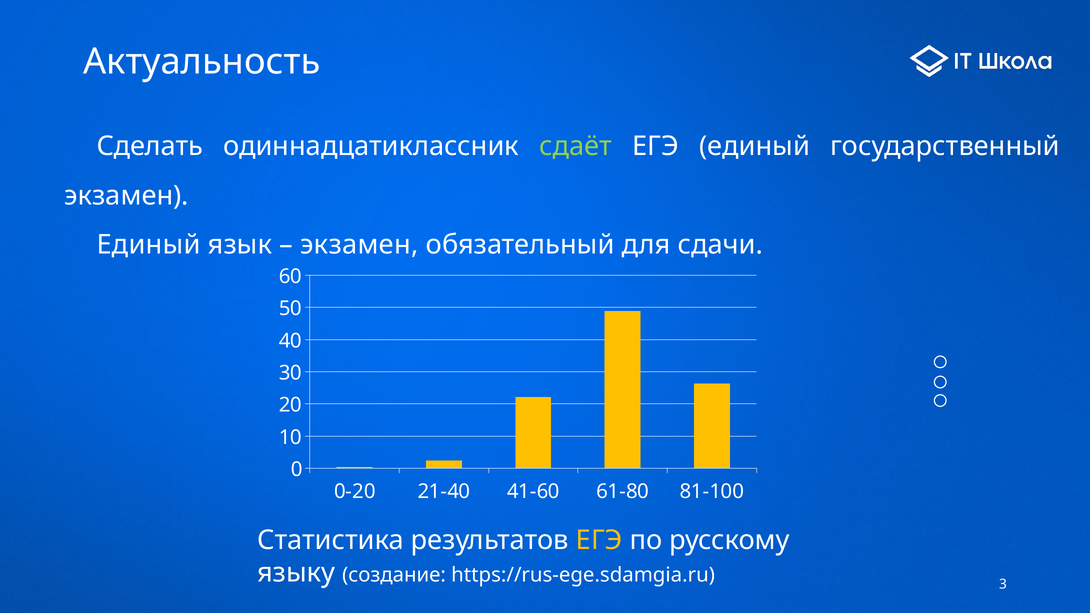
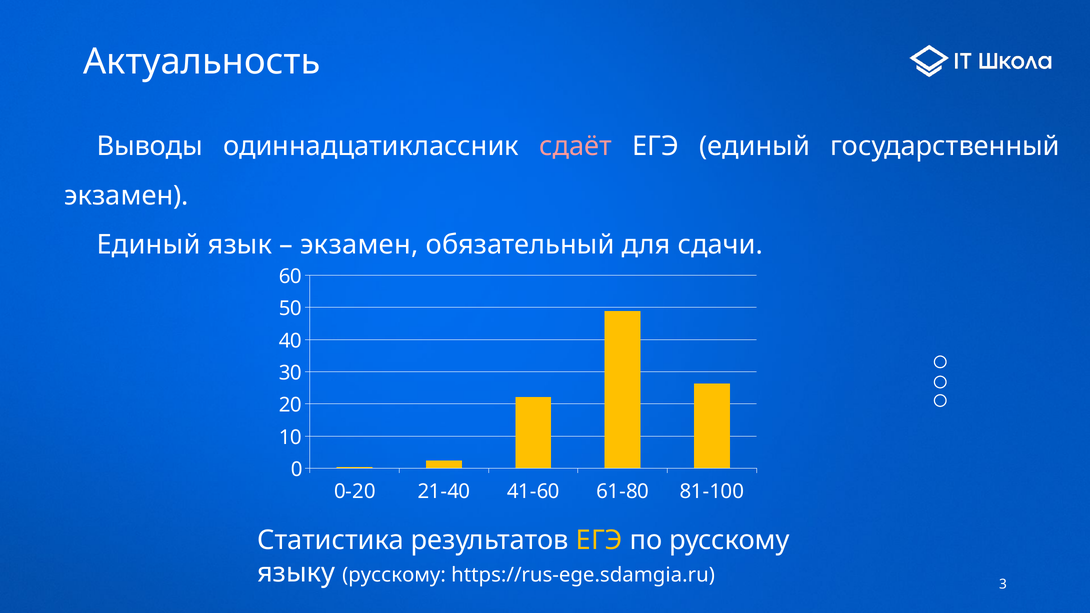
Сделать: Сделать -> Выводы (150, 147)
сдаёт colour: light green -> pink (576, 147)
языку создание: создание -> русскому (394, 575)
